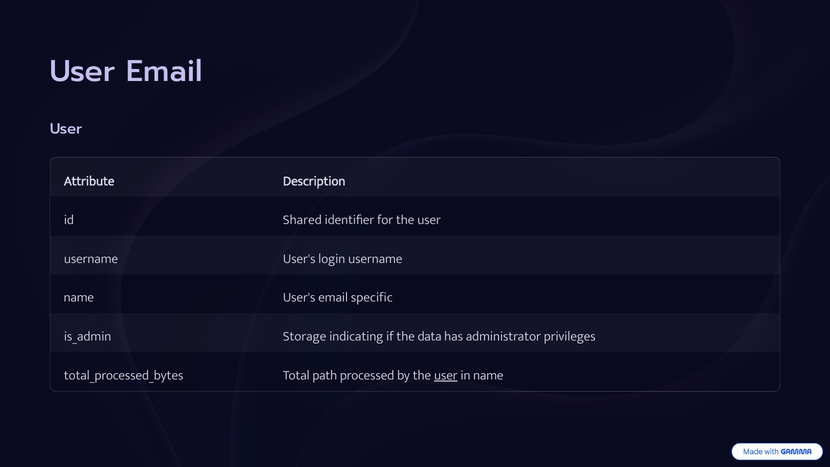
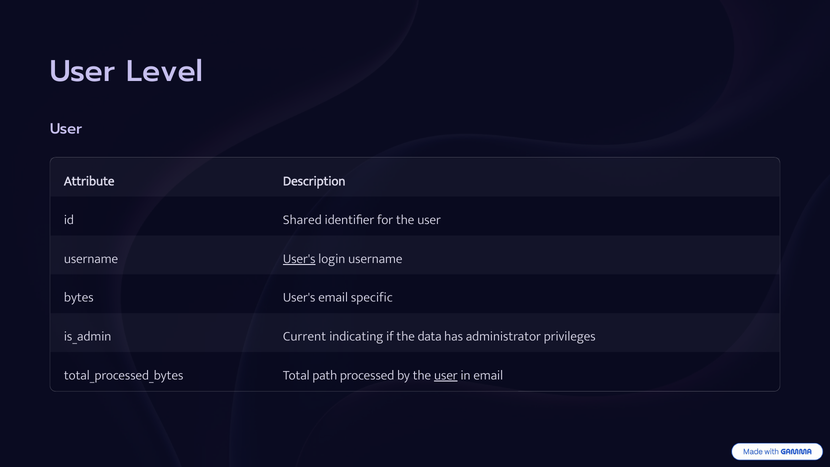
User Email: Email -> Level (165, 72)
User's underline: none -> present (299, 259)
name: name -> bytes (79, 297)
Storage: Storage -> Current (305, 336)
in name: name -> email (488, 375)
